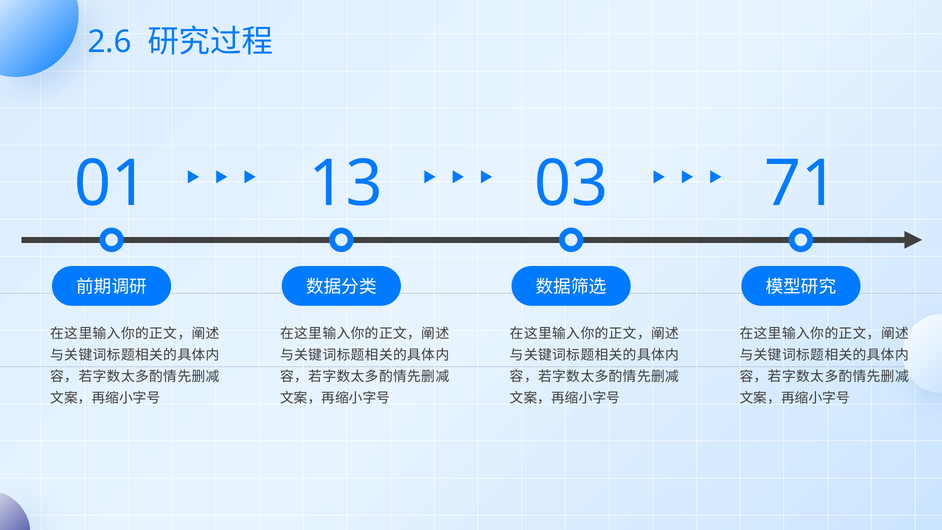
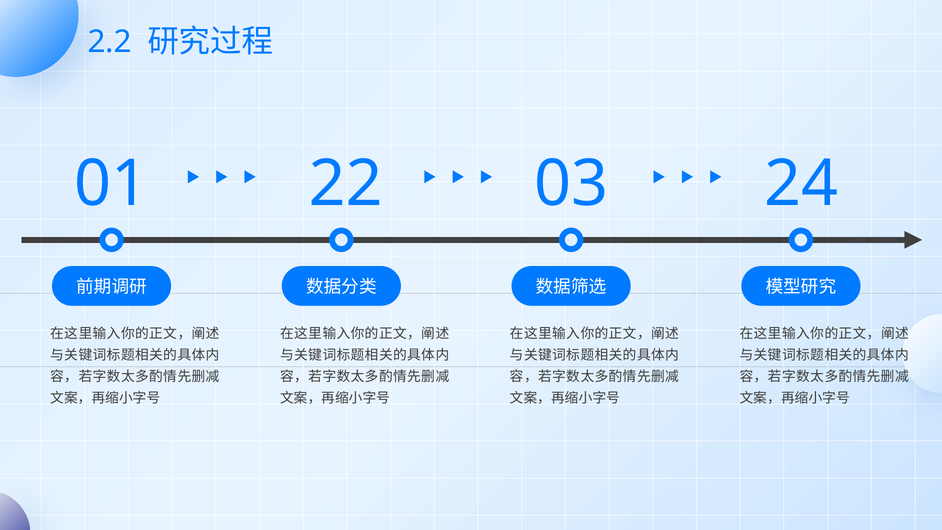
2.6: 2.6 -> 2.2 (110, 42)
13: 13 -> 22 (346, 184)
71: 71 -> 24 (801, 184)
